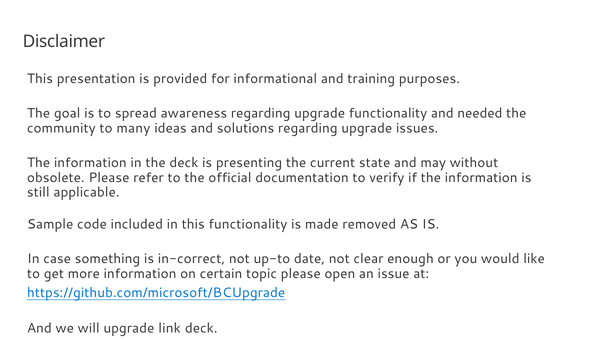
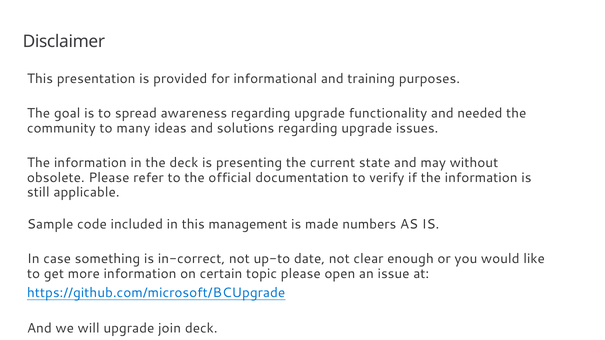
this functionality: functionality -> management (248, 224)
removed: removed -> numbers (369, 224)
link: link -> join (170, 329)
